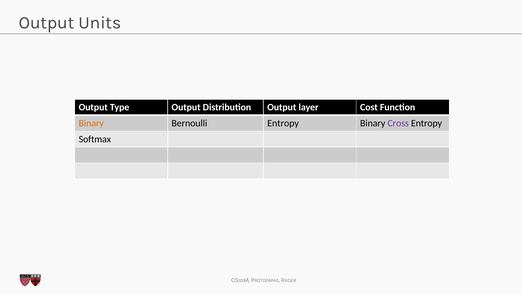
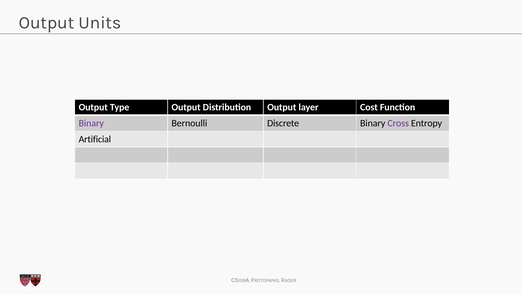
Binary colour: orange -> purple (91, 123)
Bernoulli Entropy: Entropy -> Discrete (283, 123)
Softmax: Softmax -> Artificial (95, 139)
